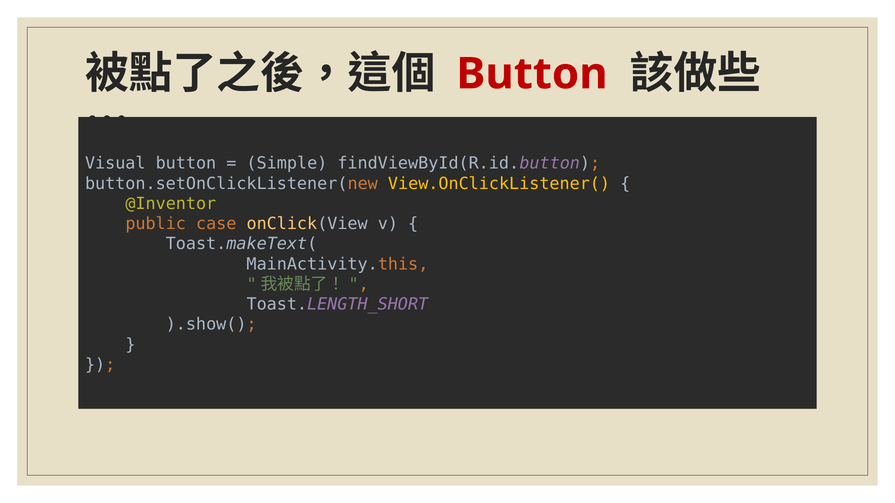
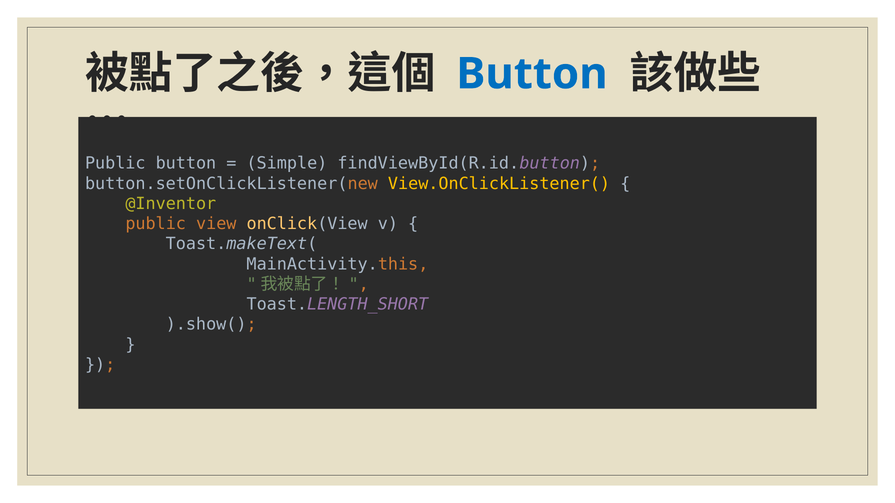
Button colour: red -> blue (532, 74)
Visual: Visual -> Public (115, 164)
case: case -> view (216, 224)
